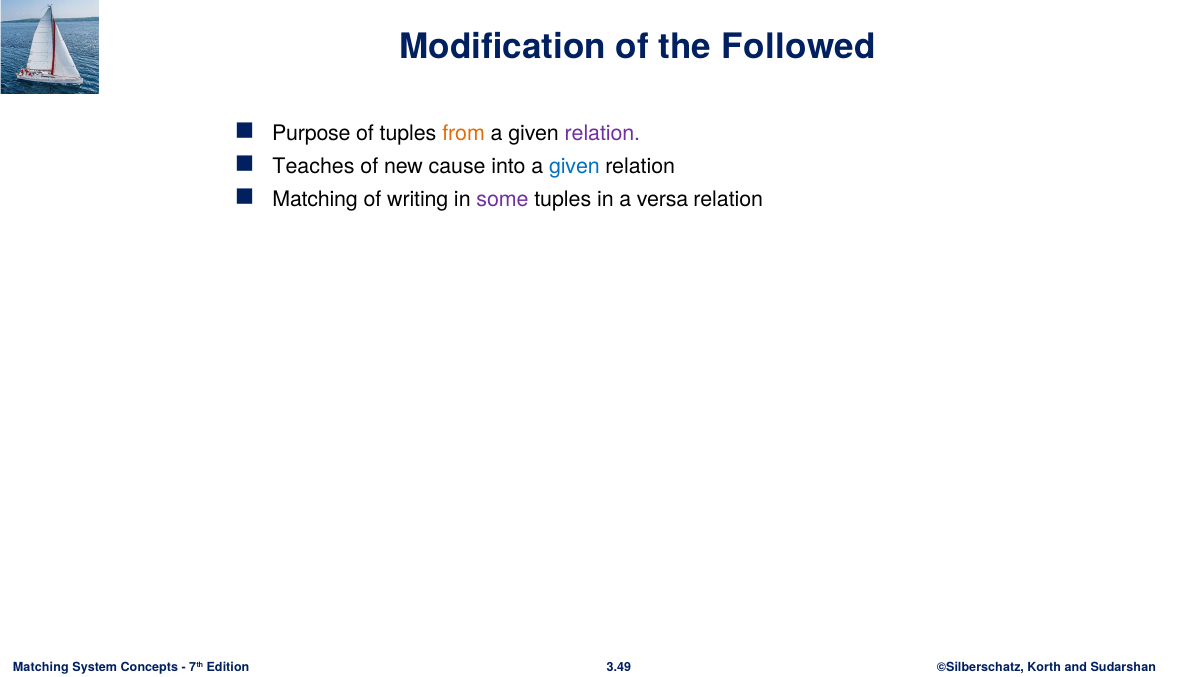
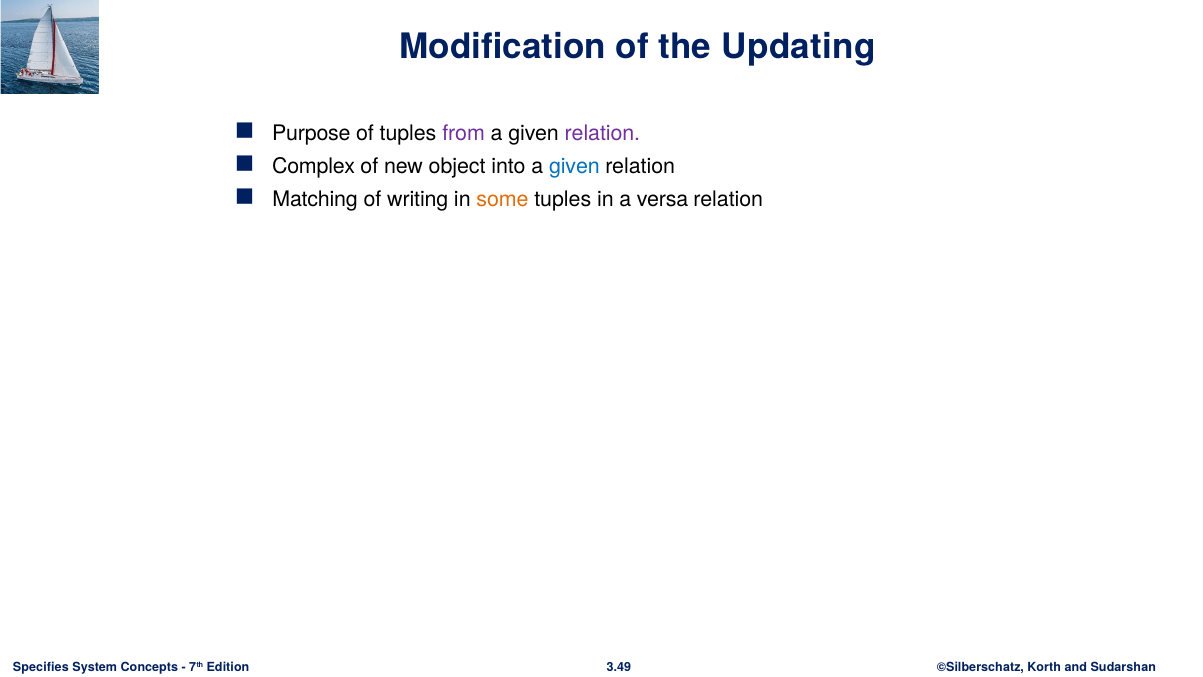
Followed: Followed -> Updating (799, 47)
from colour: orange -> purple (464, 133)
Teaches: Teaches -> Complex (314, 166)
cause: cause -> object (457, 166)
some colour: purple -> orange (502, 199)
Matching: Matching -> Specifies (41, 667)
